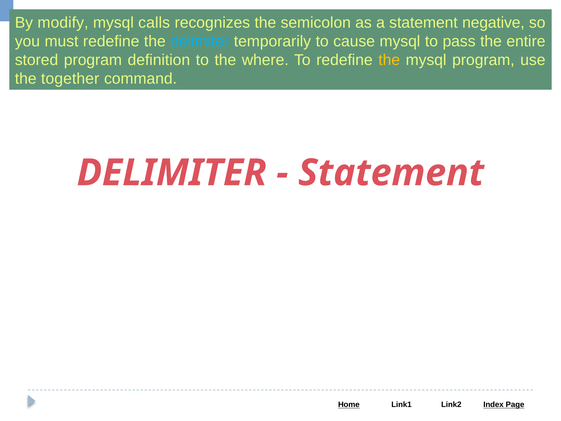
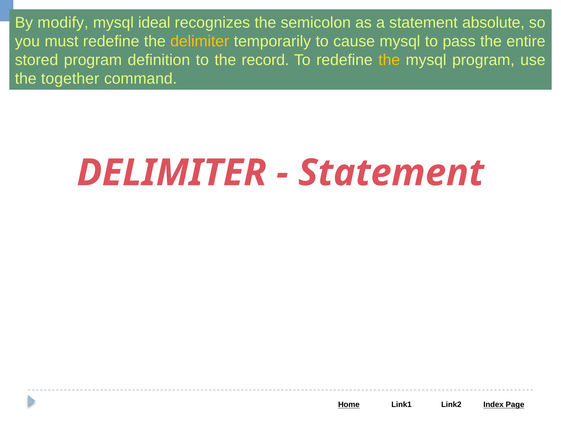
calls: calls -> ideal (154, 23)
negative: negative -> absolute (493, 23)
delimiter colour: light blue -> yellow (200, 41)
where: where -> record (265, 60)
